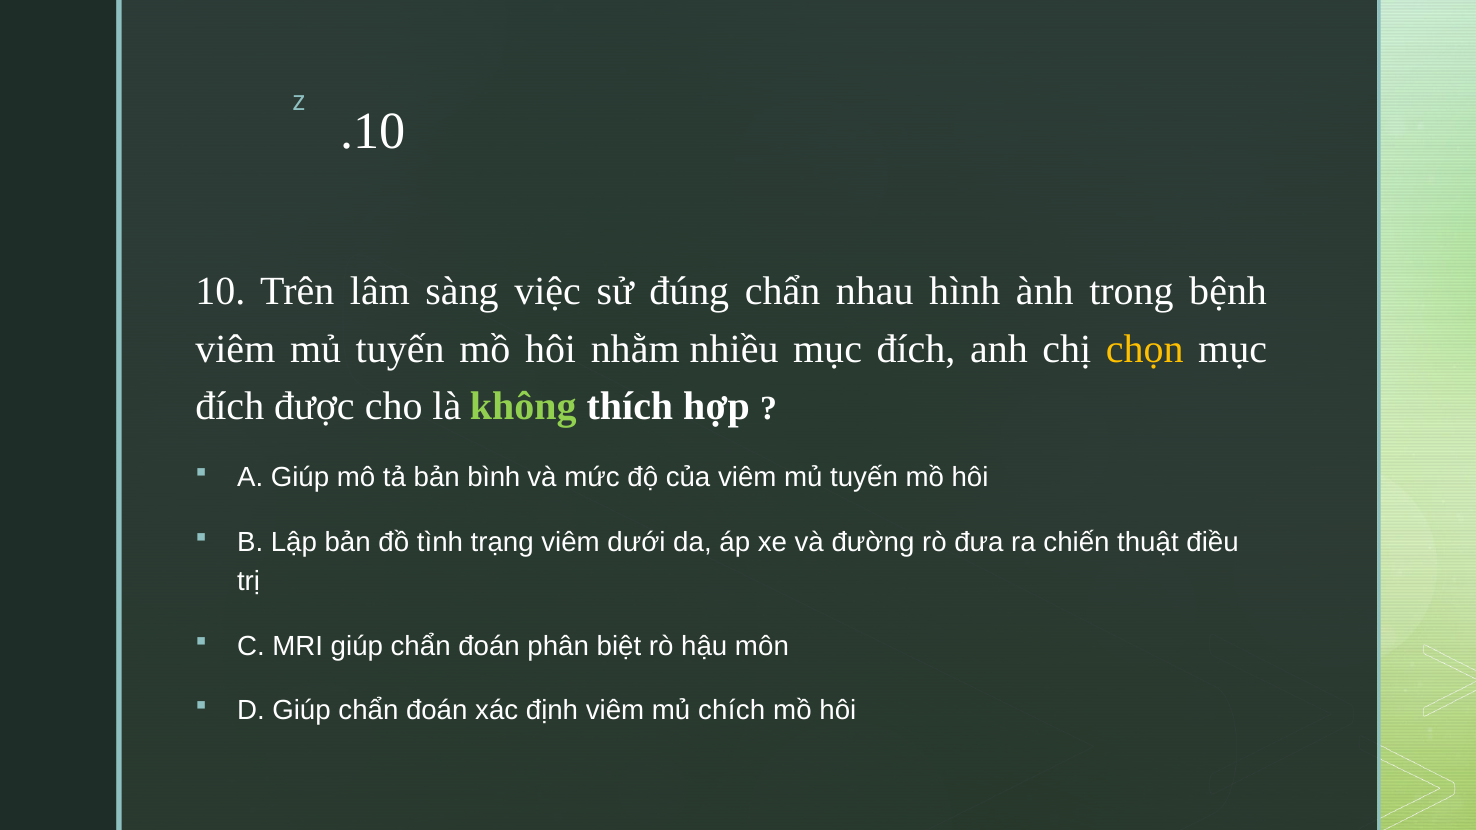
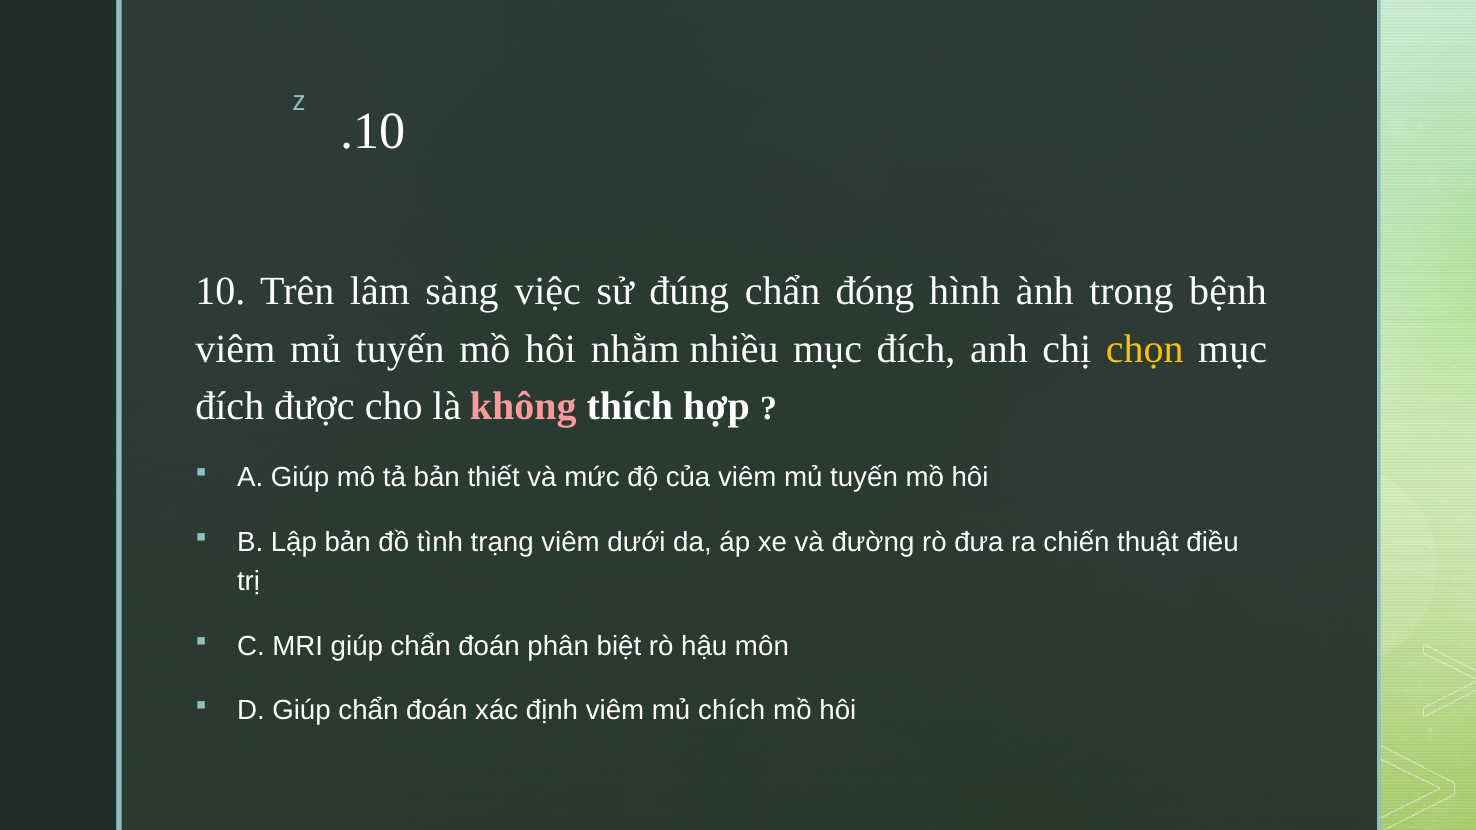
nhau: nhau -> đóng (875, 292)
không colour: light green -> pink (523, 407)
bình: bình -> thiết (494, 478)
